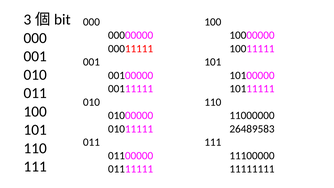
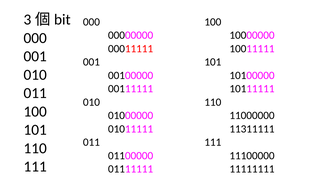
26489583: 26489583 -> 11311111 (252, 129)
